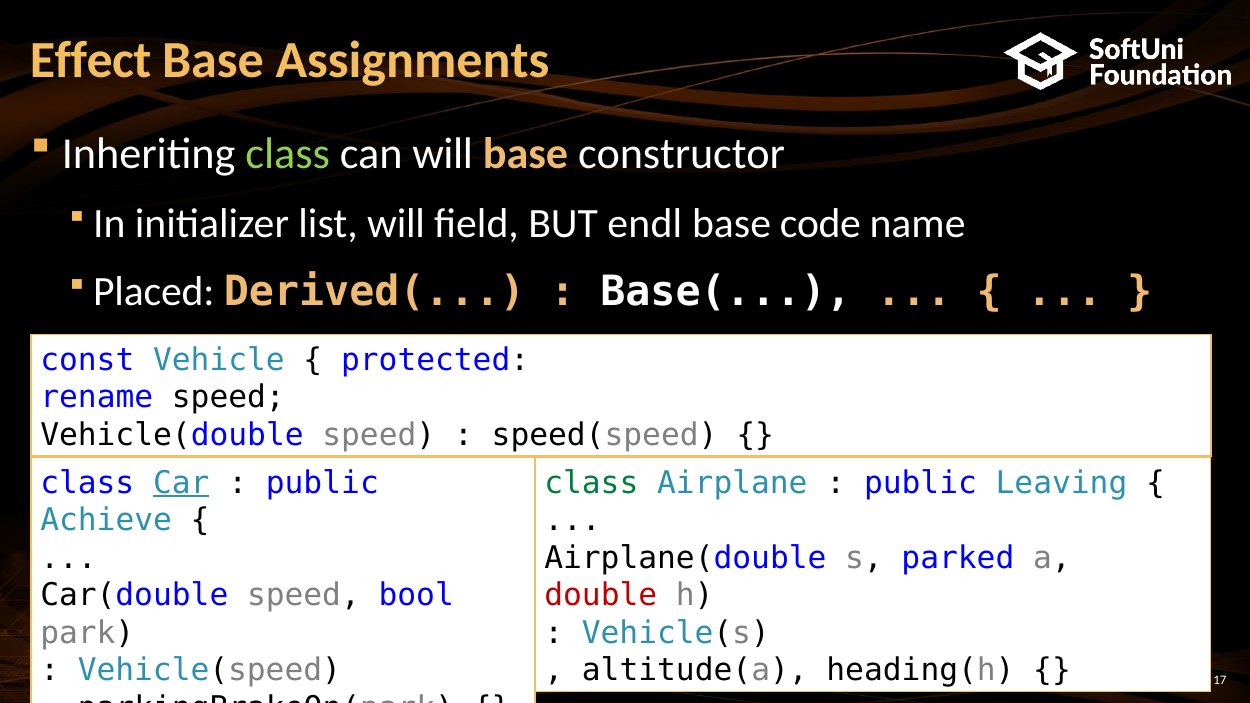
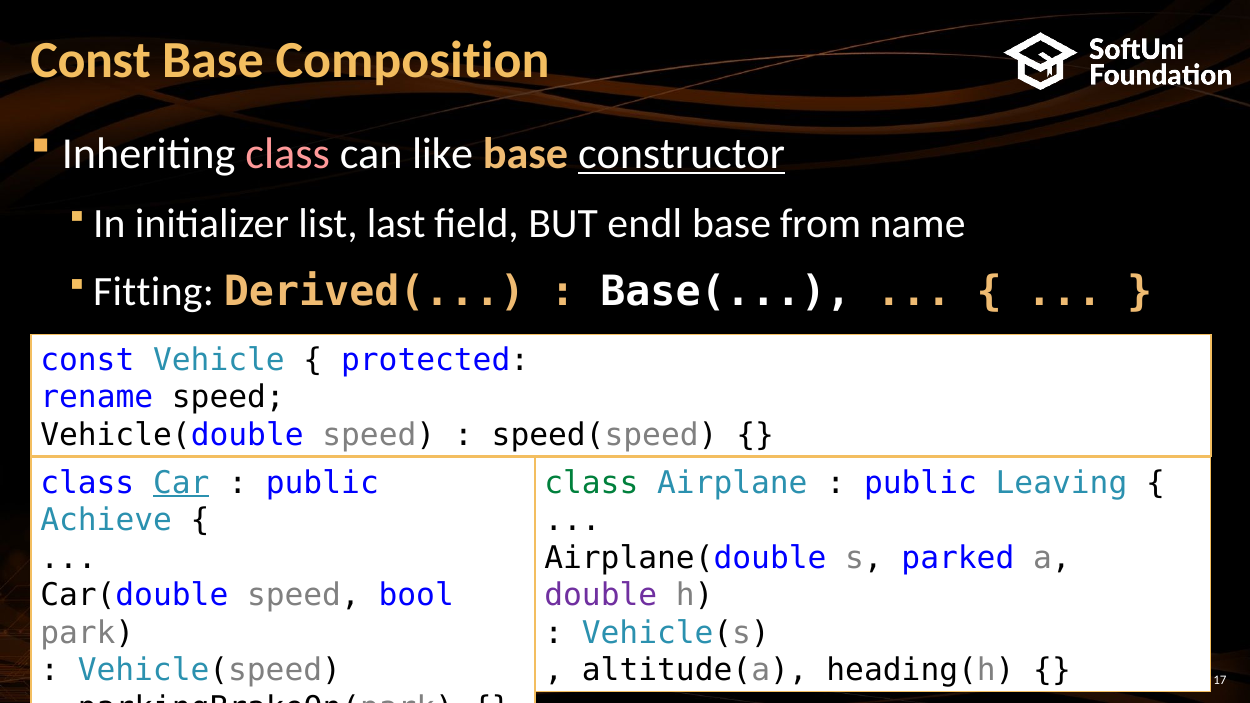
Effect: Effect -> Const (91, 61)
Assignments: Assignments -> Composition (413, 61)
class colour: light green -> pink (288, 154)
can will: will -> like (443, 154)
constructor underline: none -> present (682, 154)
list will: will -> last (396, 224)
code: code -> from (820, 224)
Placed: Placed -> Fitting (154, 292)
double colour: red -> purple (601, 596)
